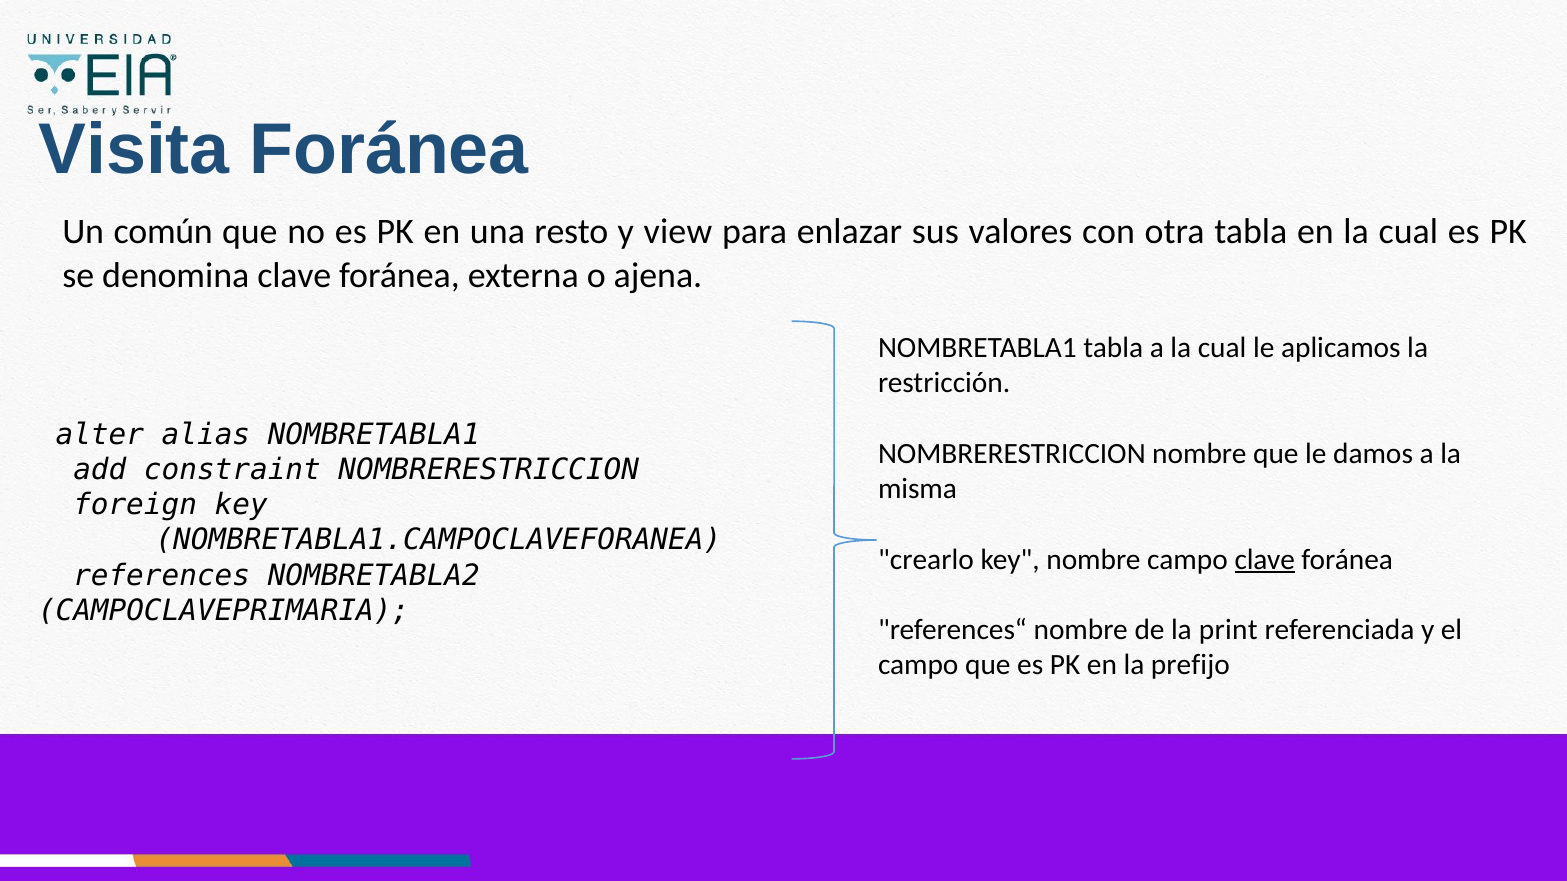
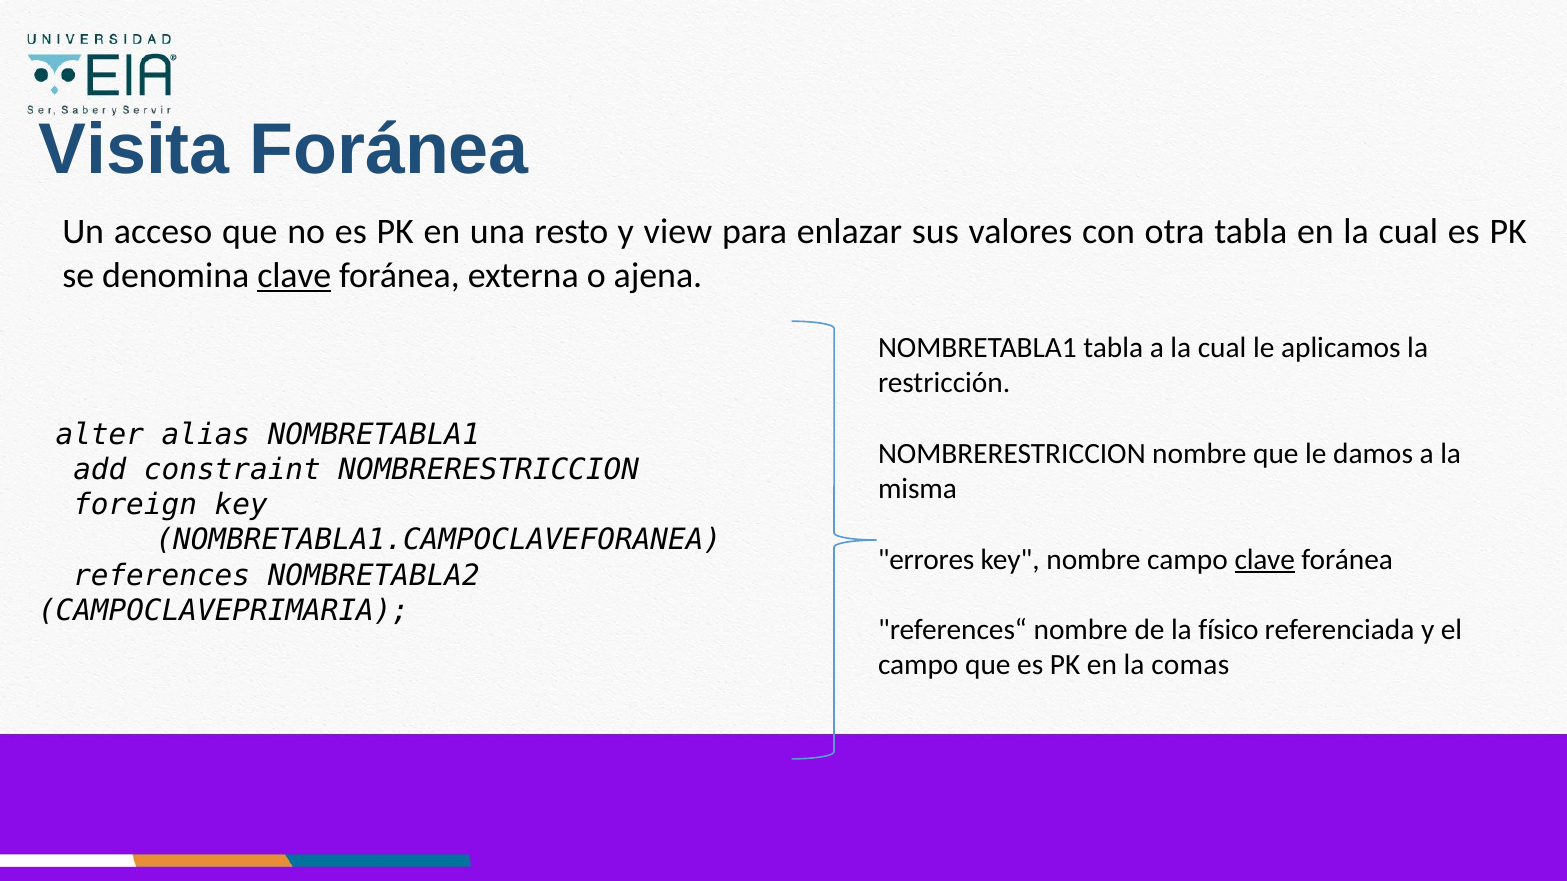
común: común -> acceso (163, 232)
clave underline: none -> present (294, 275)
crearlo: crearlo -> errores (926, 560)
print: print -> físico (1229, 630)
prefijo: prefijo -> comas (1190, 665)
